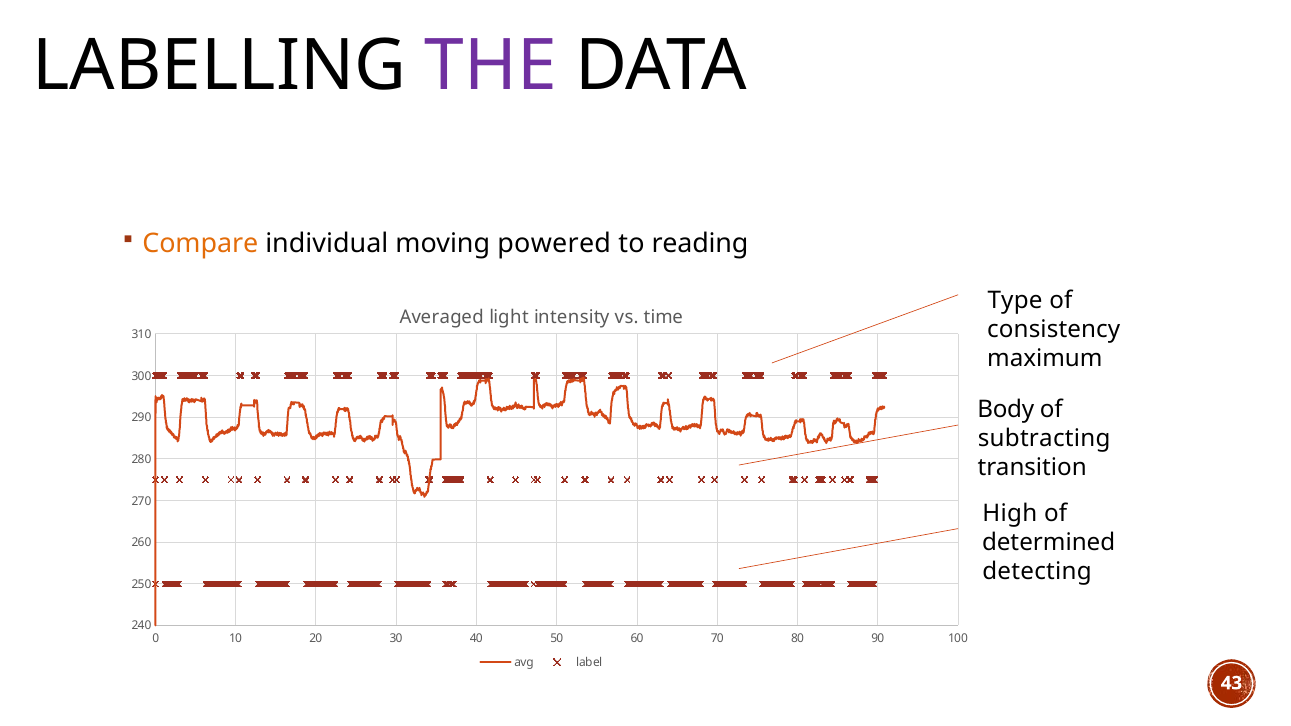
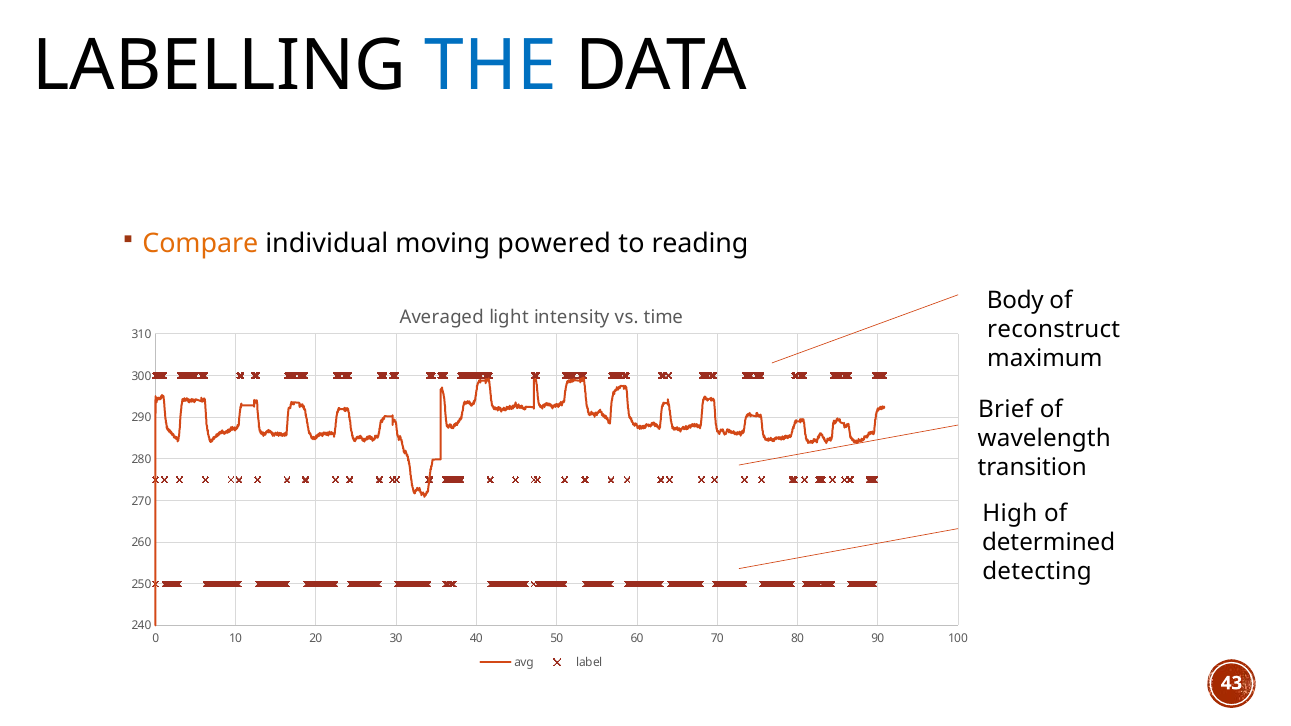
THE colour: purple -> blue (491, 66)
Type: Type -> Body (1015, 301)
consistency: consistency -> reconstruct (1054, 330)
Body: Body -> Brief (1006, 410)
subtracting: subtracting -> wavelength (1044, 439)
